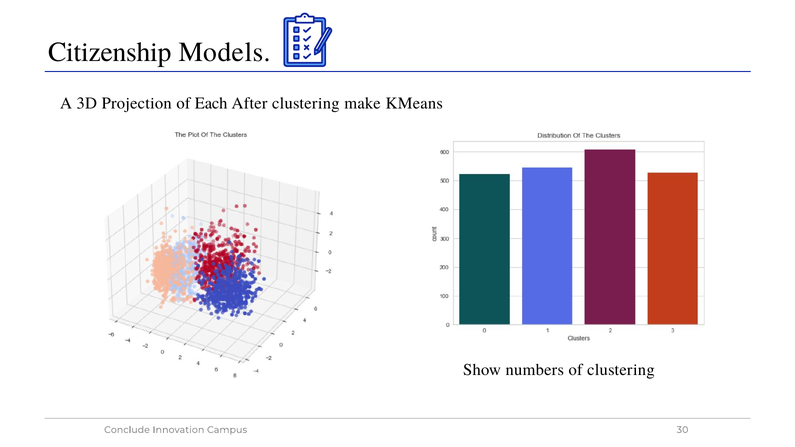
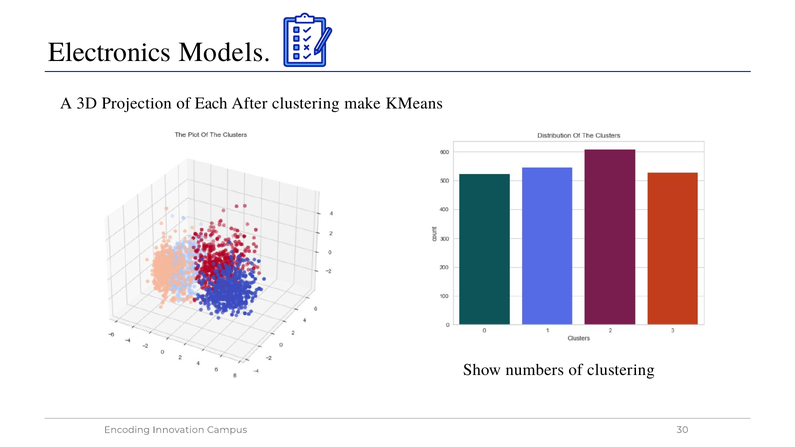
Citizenship: Citizenship -> Electronics (110, 52)
Conclude: Conclude -> Encoding (127, 430)
